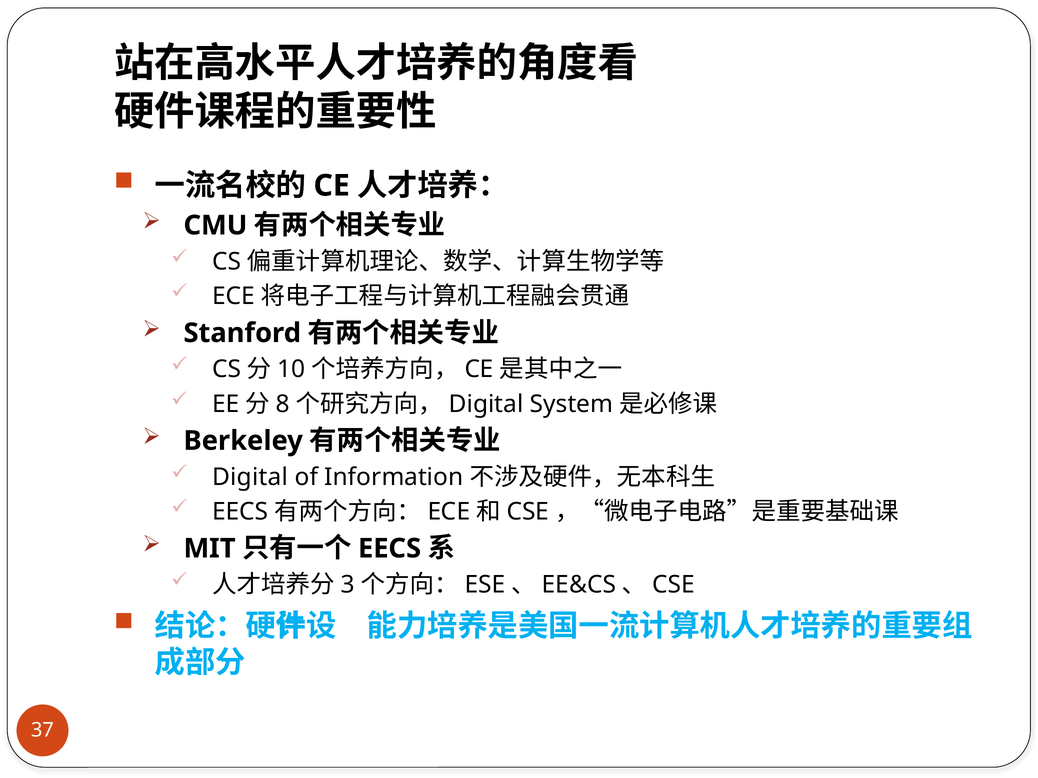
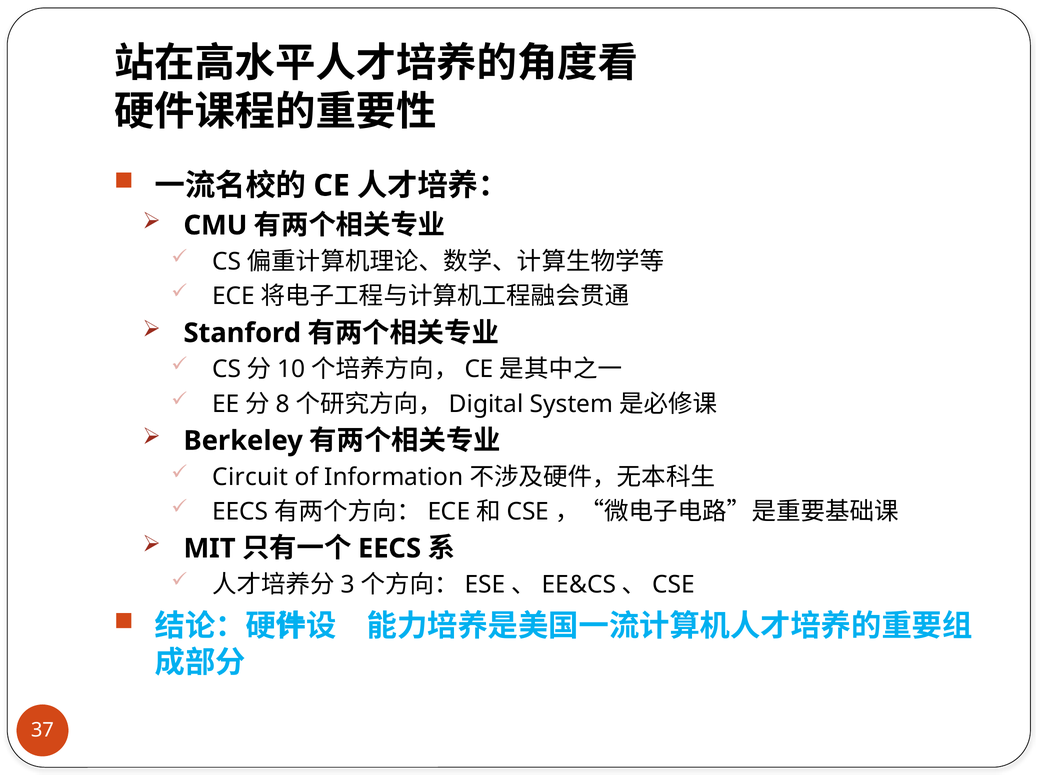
Digital: Digital -> Circuit (250, 477)
